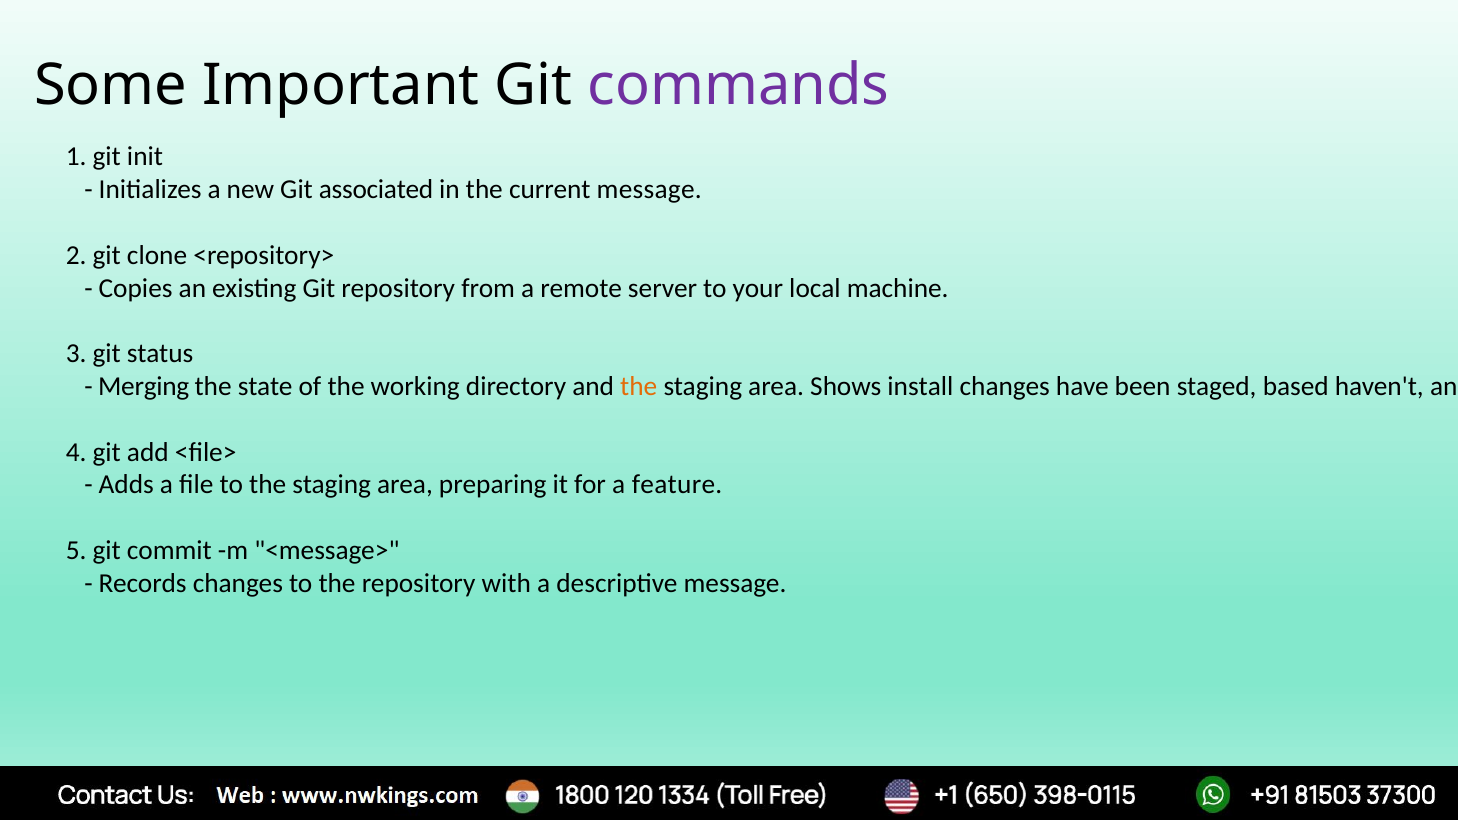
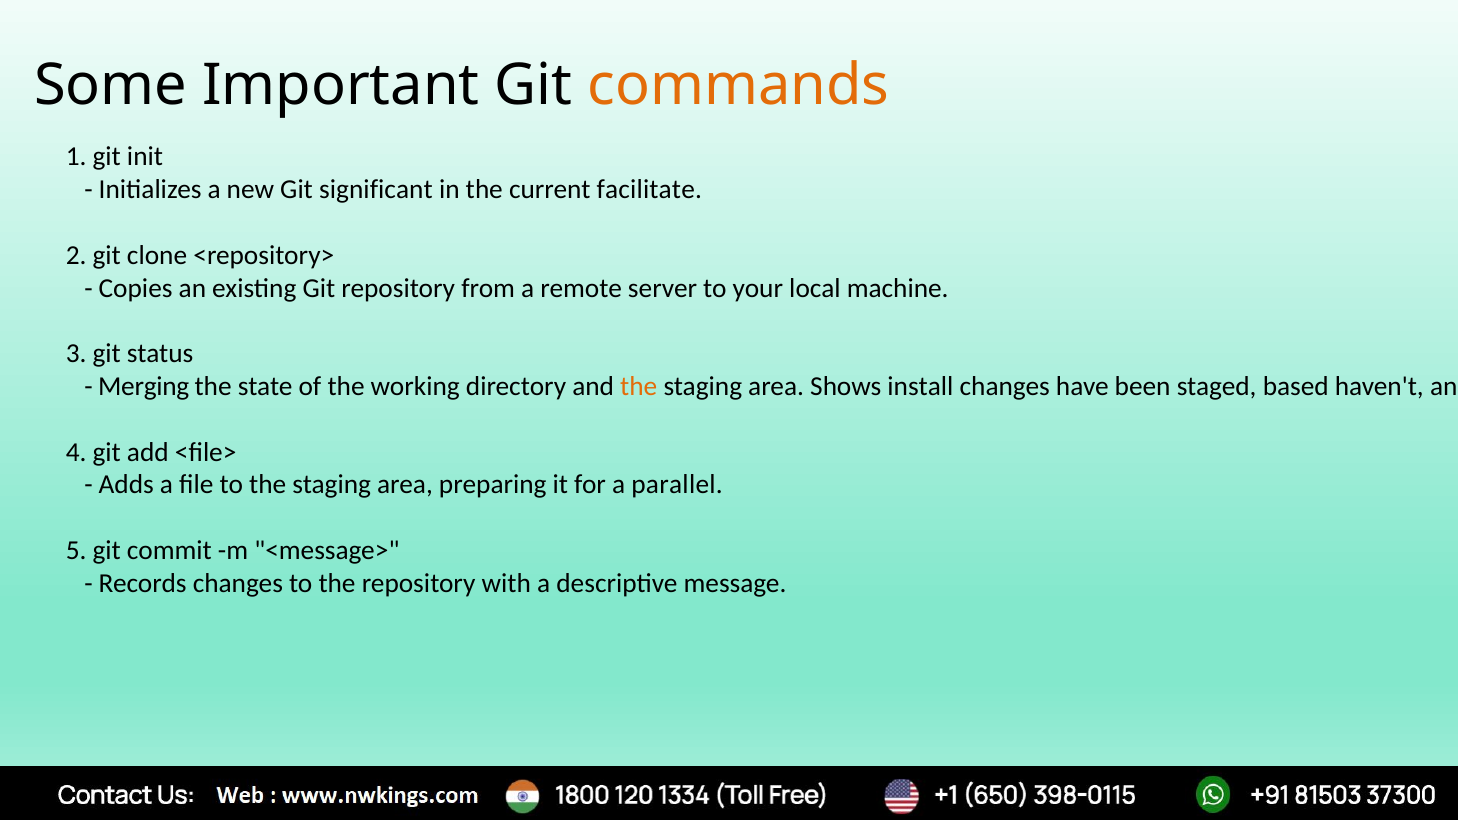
commands colour: purple -> orange (738, 86)
associated: associated -> significant (376, 190)
current message: message -> facilitate (649, 190)
feature: feature -> parallel (677, 485)
